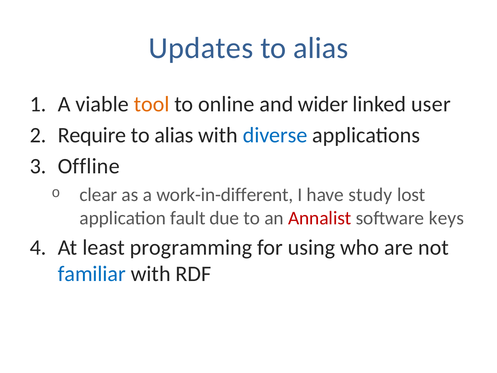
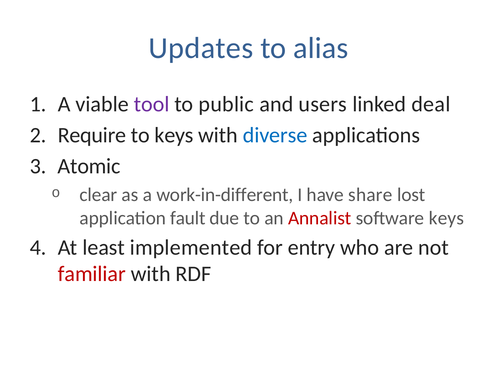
tool colour: orange -> purple (152, 104)
online: online -> public (226, 104)
wider: wider -> users (323, 104)
user: user -> deal (431, 104)
alias: alias -> keys (174, 135)
Offline: Offline -> Atomic (89, 166)
study: study -> share (370, 195)
programming: programming -> implemented (191, 247)
using: using -> entry (312, 247)
familiar colour: blue -> red (92, 274)
